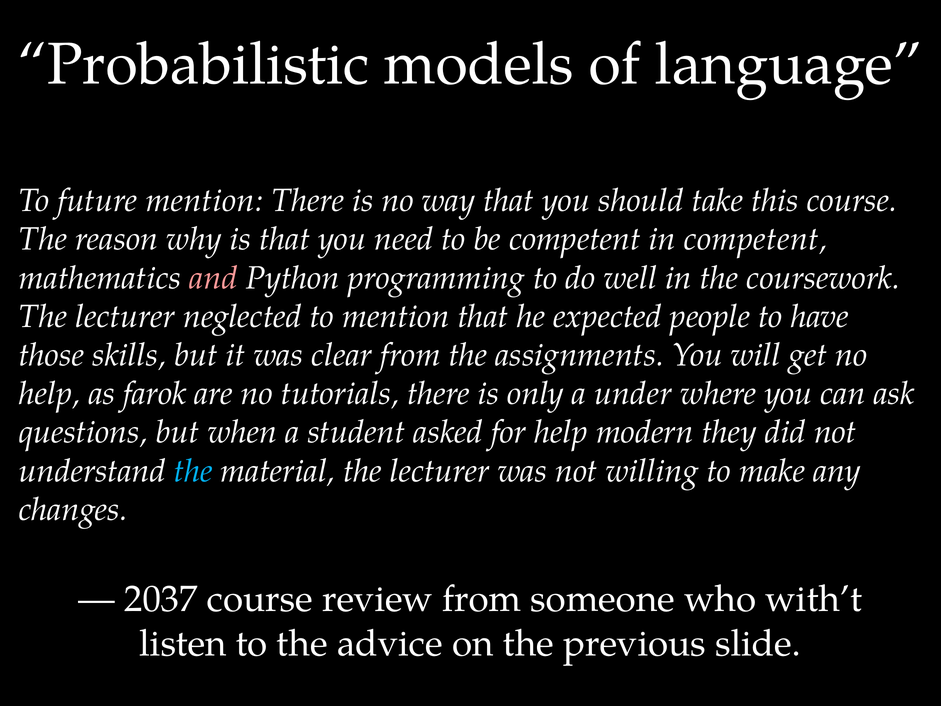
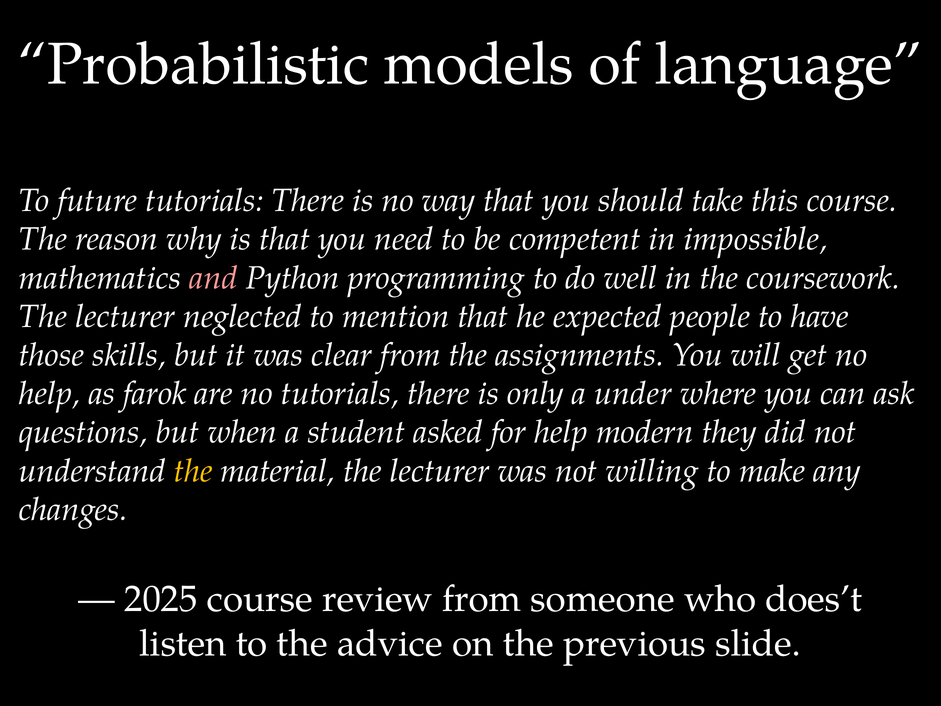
future mention: mention -> tutorials (205, 201)
in competent: competent -> impossible (756, 239)
the colour: light blue -> yellow (193, 471)
2037: 2037 -> 2025 (161, 599)
with’t: with’t -> does’t (814, 599)
